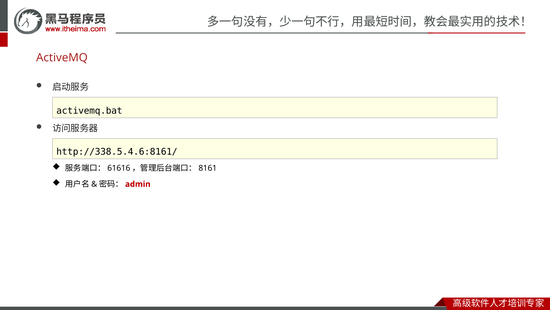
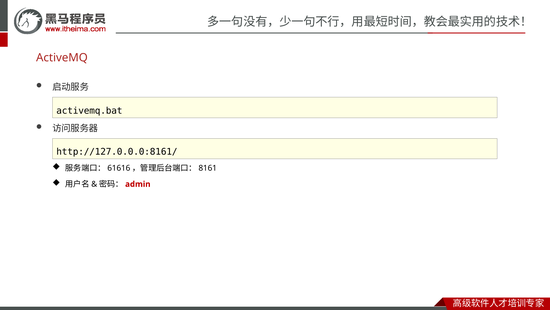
http://338.5.4.6:8161/: http://338.5.4.6:8161/ -> http://127.0.0.0:8161/ (117, 152)
